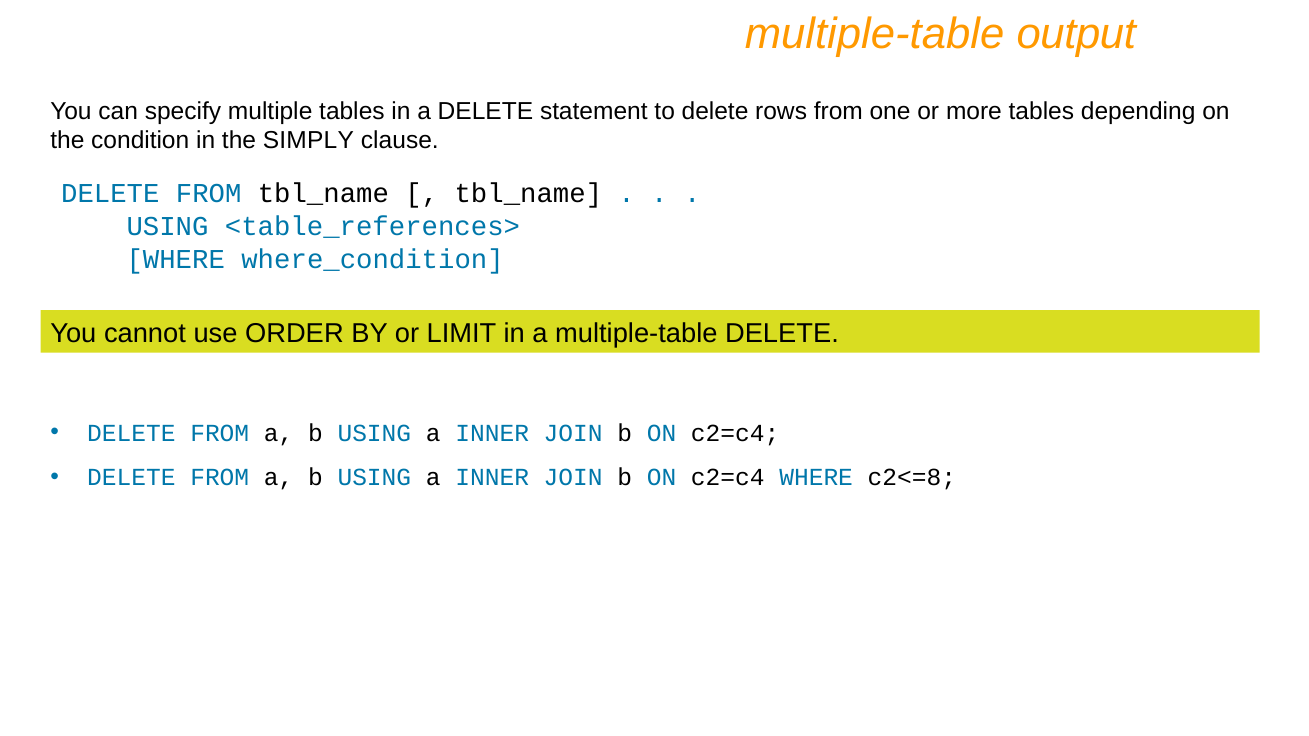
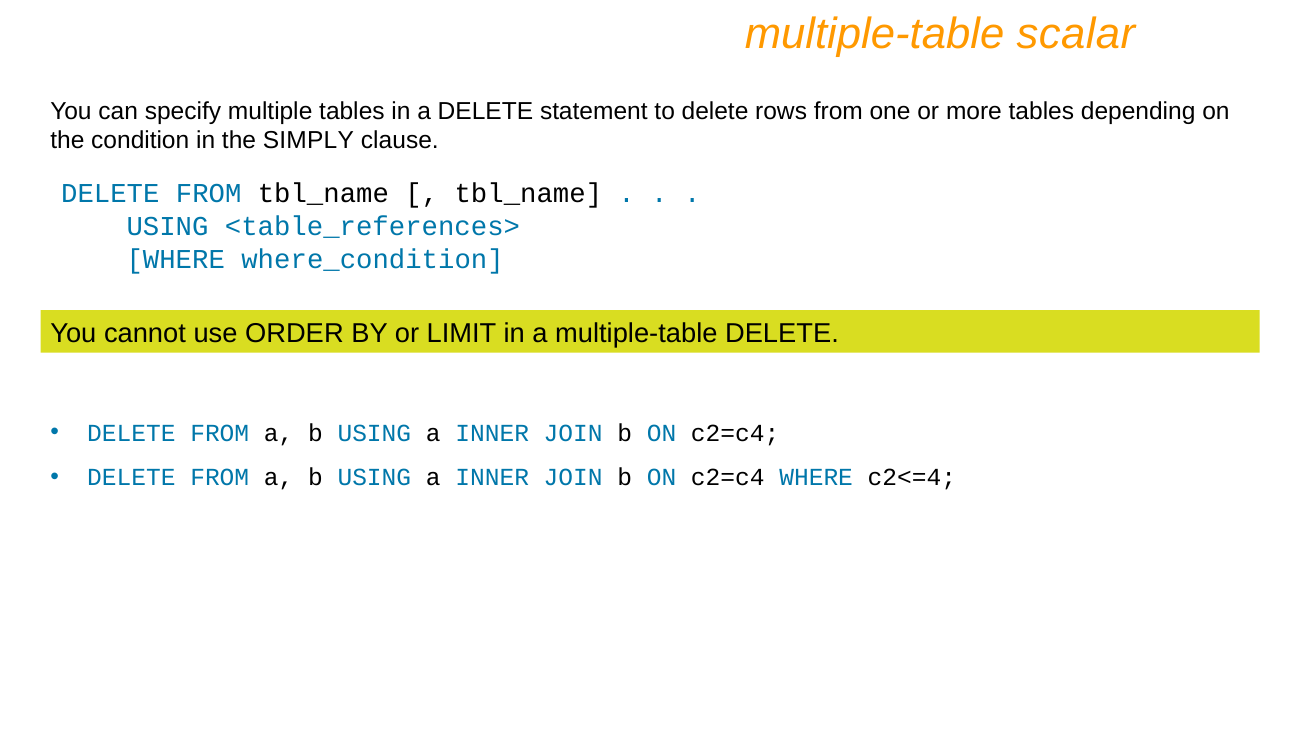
output: output -> scalar (1076, 34)
c2<=8: c2<=8 -> c2<=4 (912, 477)
